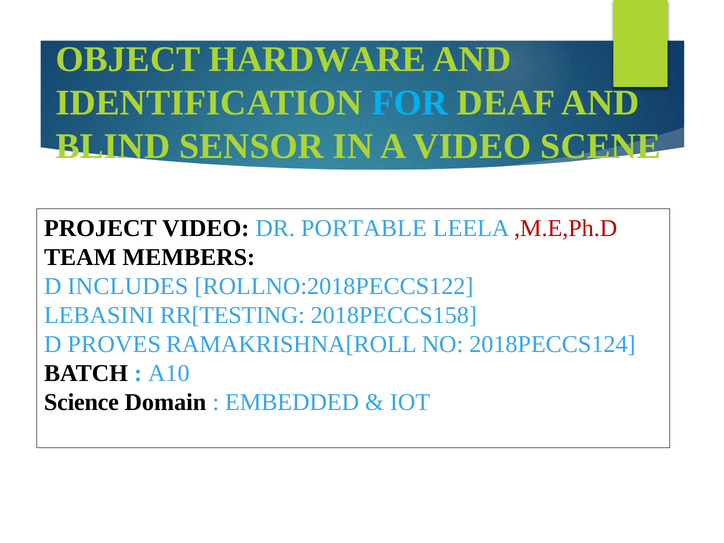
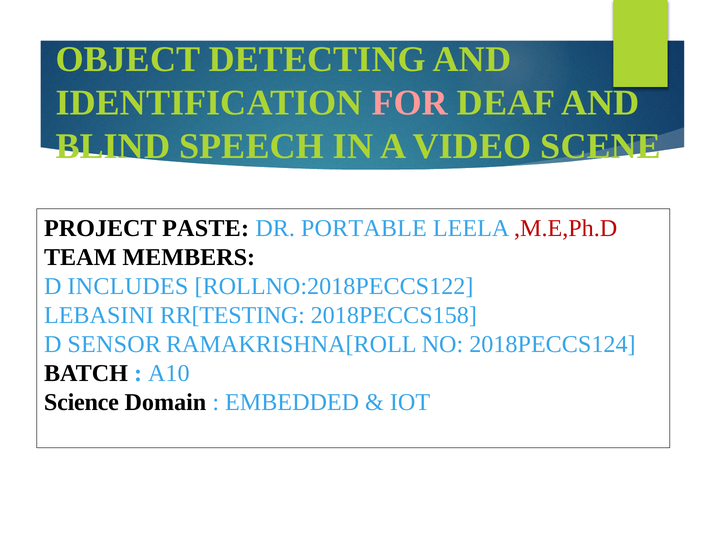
HARDWARE: HARDWARE -> DETECTING (317, 60)
FOR colour: light blue -> pink (410, 103)
SENSOR: SENSOR -> SPEECH (252, 146)
PROJECT VIDEO: VIDEO -> PASTE (206, 229)
PROVES: PROVES -> SENSOR (114, 344)
